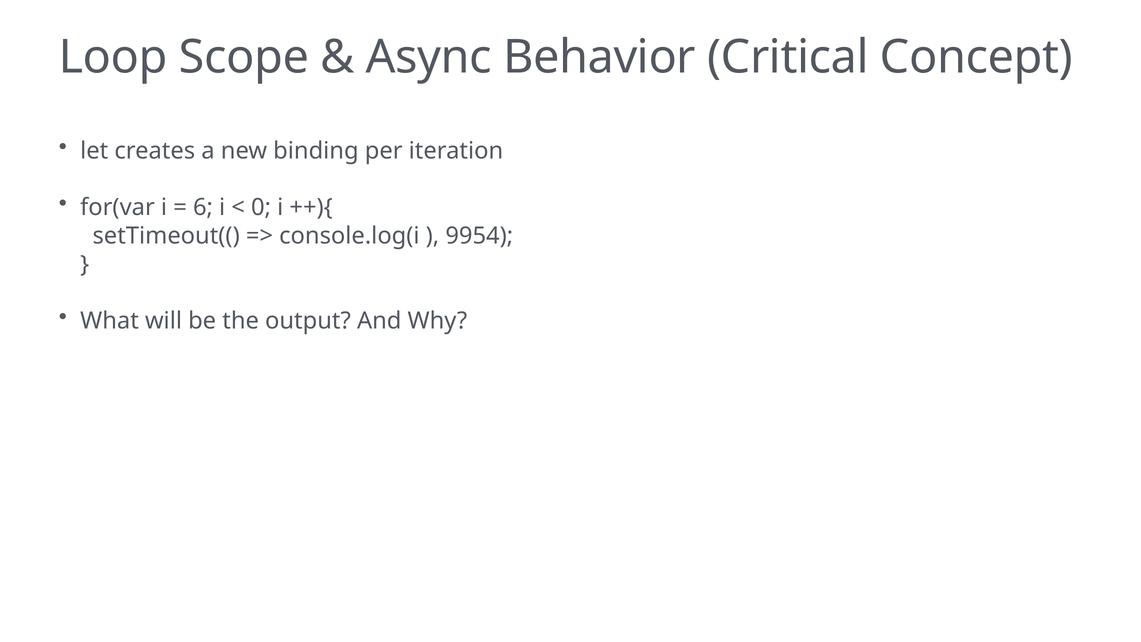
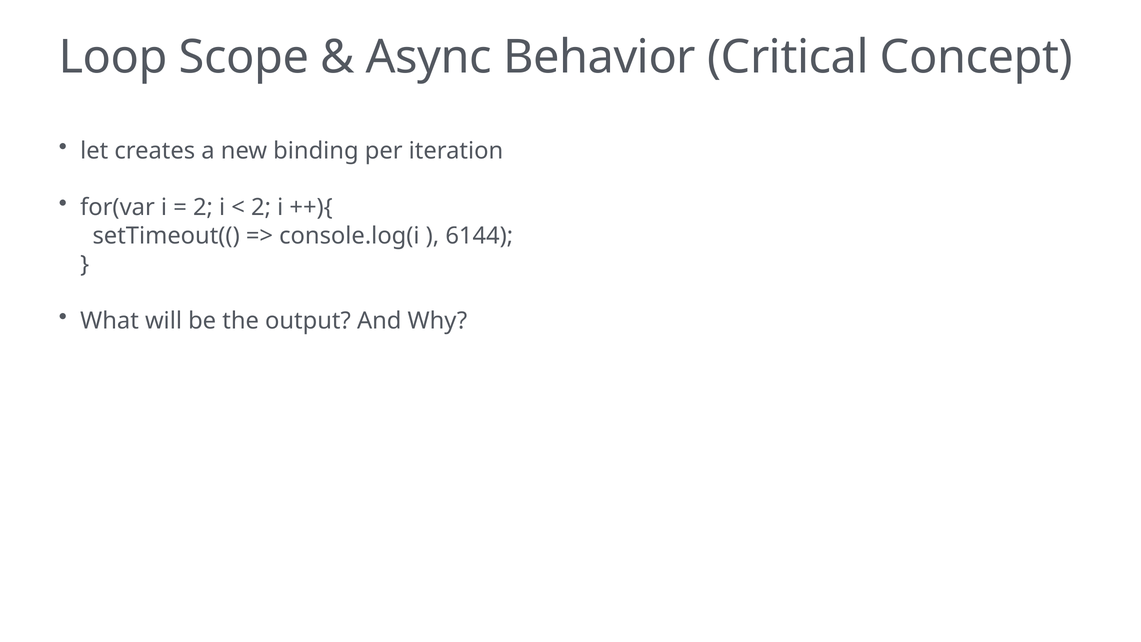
6: 6 -> 2 (203, 207)
0: 0 -> 2 (261, 207)
9954: 9954 -> 6144 (479, 236)
